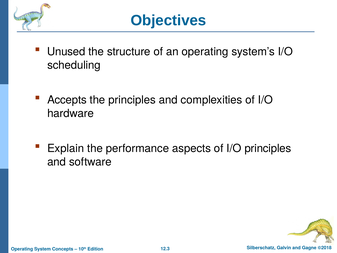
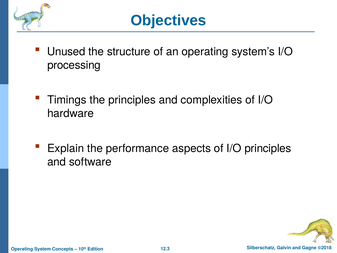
scheduling: scheduling -> processing (74, 65)
Accepts: Accepts -> Timings (67, 100)
